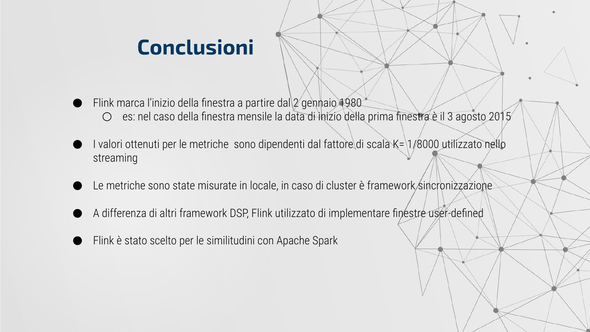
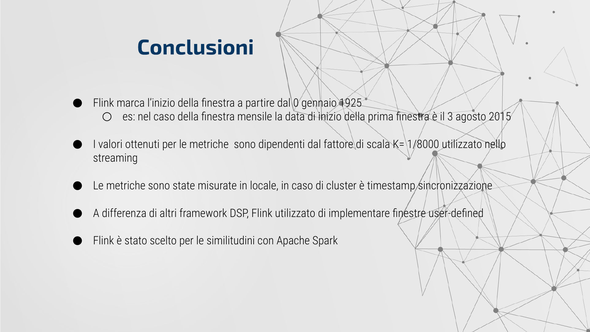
2: 2 -> 0 (296, 103)
1980: 1980 -> 1925 (351, 103)
è framework: framework -> timestamp (391, 186)
